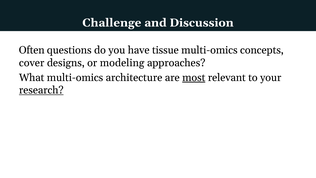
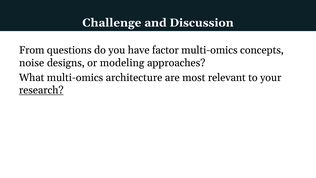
Often: Often -> From (32, 50)
tissue: tissue -> factor (165, 50)
cover: cover -> noise (32, 63)
most underline: present -> none (194, 78)
